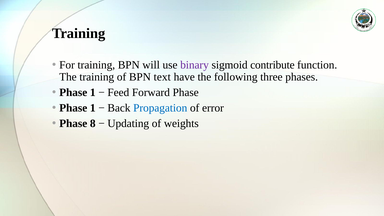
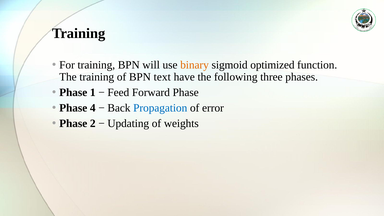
binary colour: purple -> orange (195, 65)
contribute: contribute -> optimized (272, 65)
1: 1 -> 4 (93, 108)
8: 8 -> 2 (93, 123)
